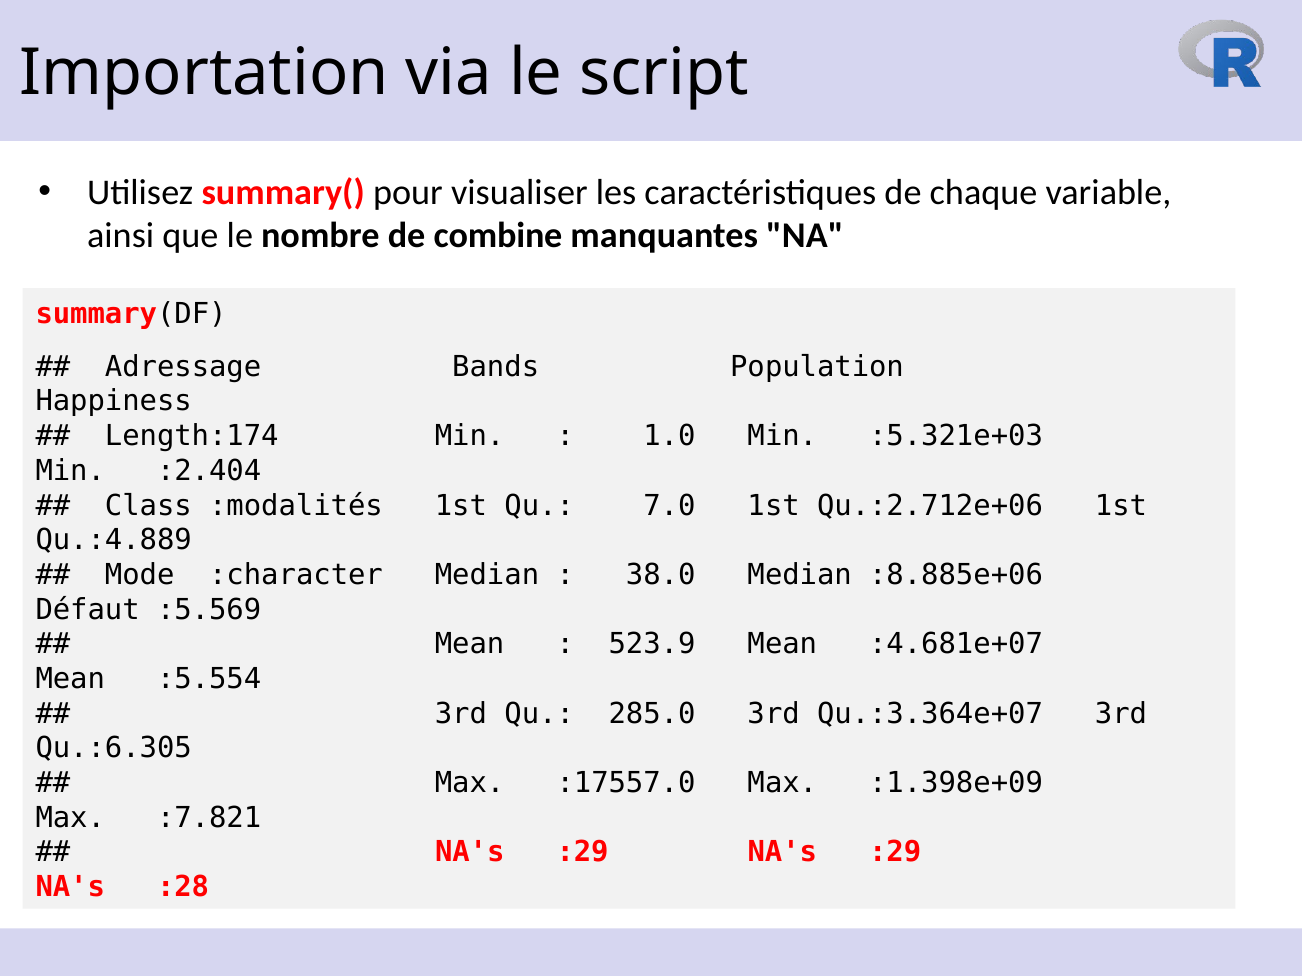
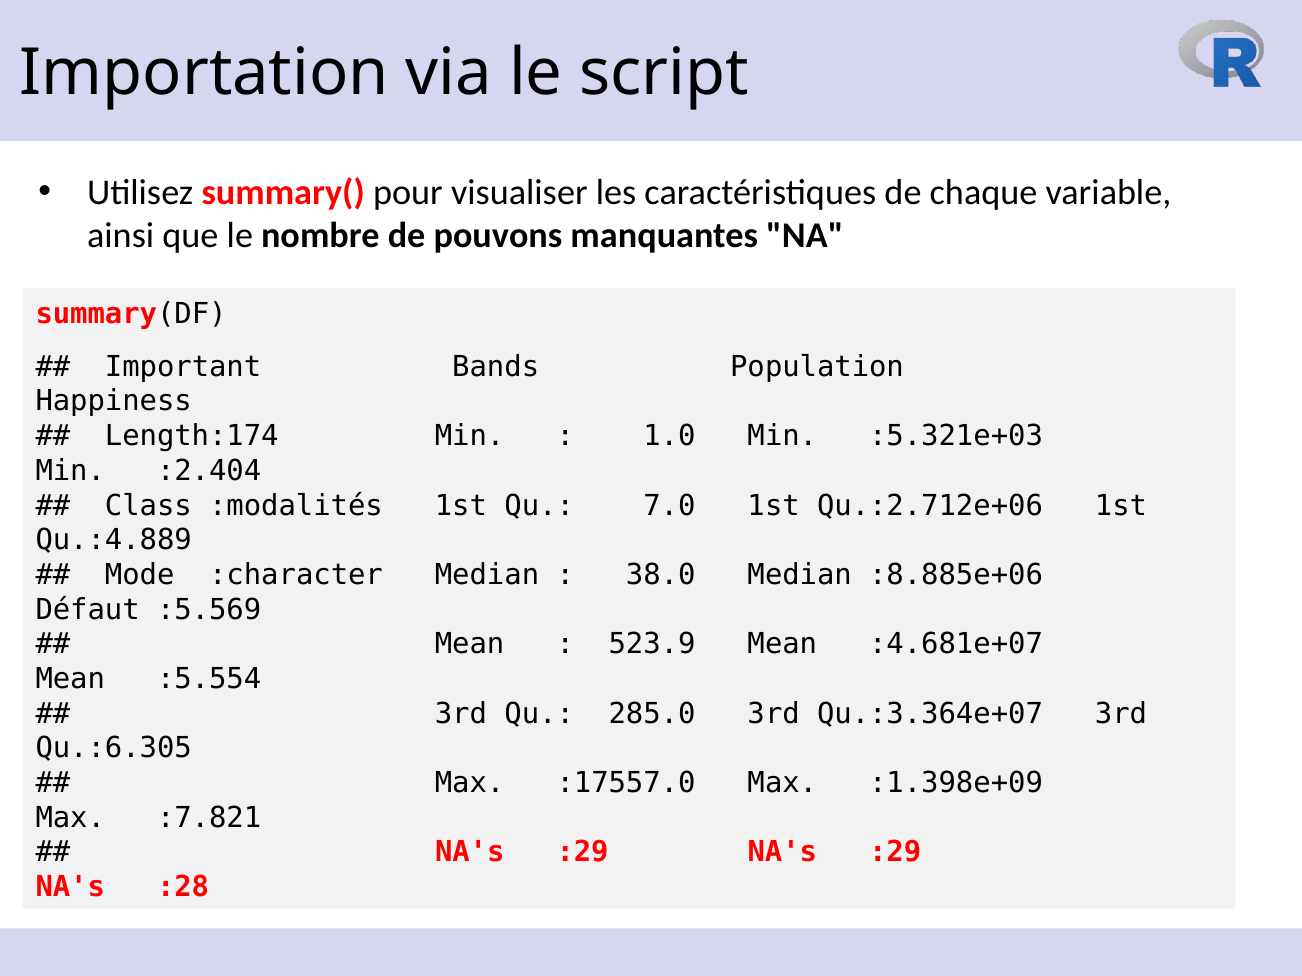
combine: combine -> pouvons (498, 236)
Adressage: Adressage -> Important (183, 367)
